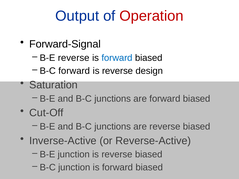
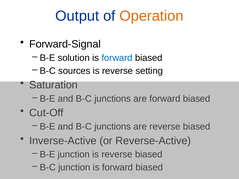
Operation colour: red -> orange (151, 16)
B-E reverse: reverse -> solution (74, 58)
B-C forward: forward -> sources (74, 71)
design: design -> setting (149, 71)
